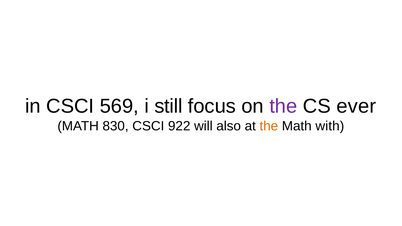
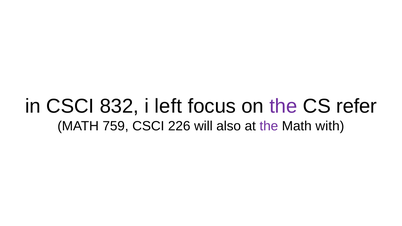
569: 569 -> 832 (119, 106)
still: still -> left (168, 106)
ever: ever -> refer (357, 106)
830: 830 -> 759 (116, 126)
922: 922 -> 226 (179, 126)
the colour: orange -> purple (269, 126)
